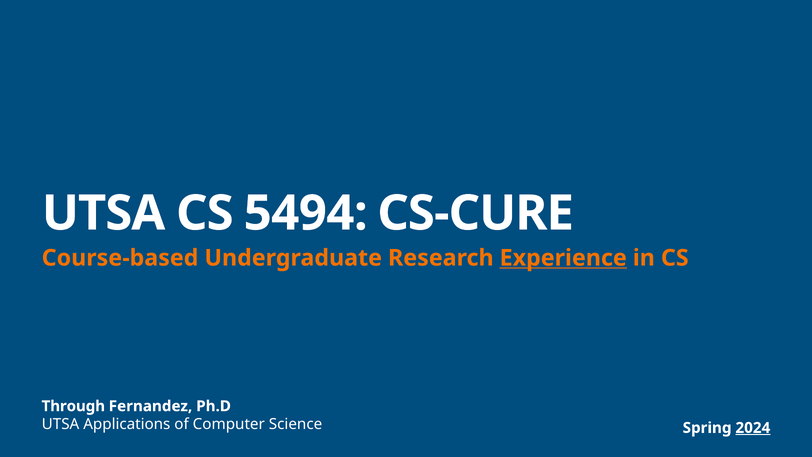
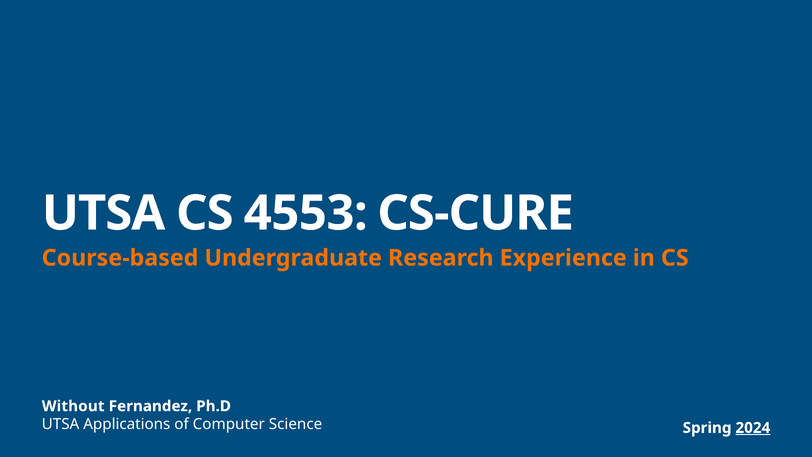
5494: 5494 -> 4553 (306, 213)
Experience underline: present -> none (563, 258)
Through: Through -> Without (73, 406)
